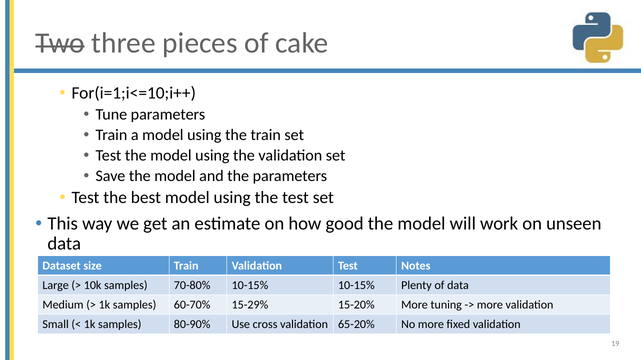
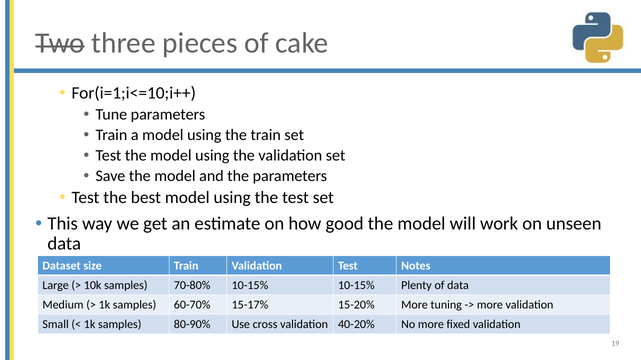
15-29%: 15-29% -> 15-17% (250, 305)
65-20%: 65-20% -> 40-20% (356, 325)
